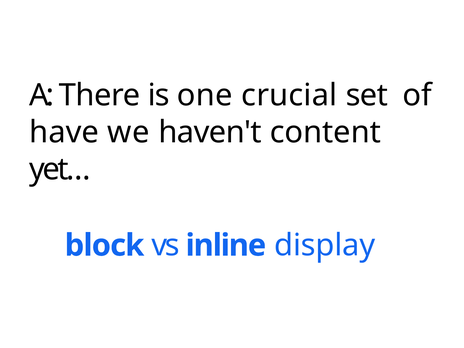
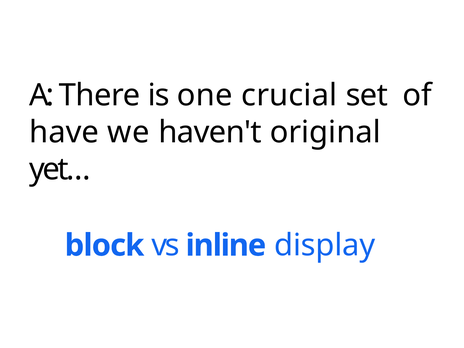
content: content -> original (325, 132)
